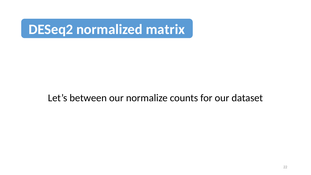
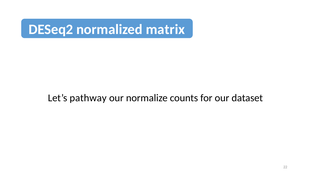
between: between -> pathway (88, 98)
